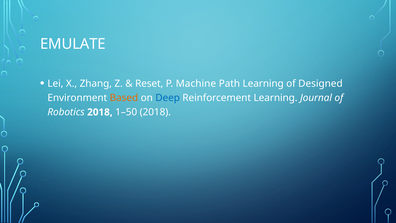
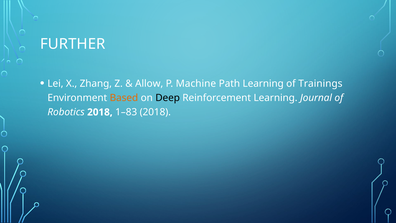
EMULATE: EMULATE -> FURTHER (73, 44)
Reset: Reset -> Allow (149, 84)
Designed: Designed -> Trainings (320, 84)
Deep colour: blue -> black (168, 98)
1–50: 1–50 -> 1–83 (126, 112)
